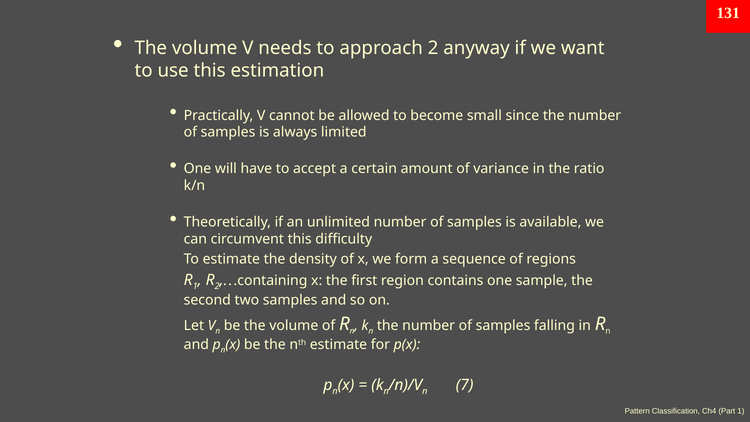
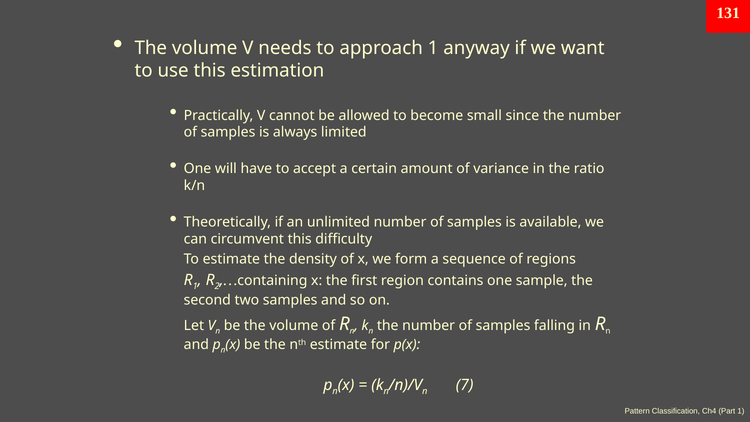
approach 2: 2 -> 1 (433, 48)
